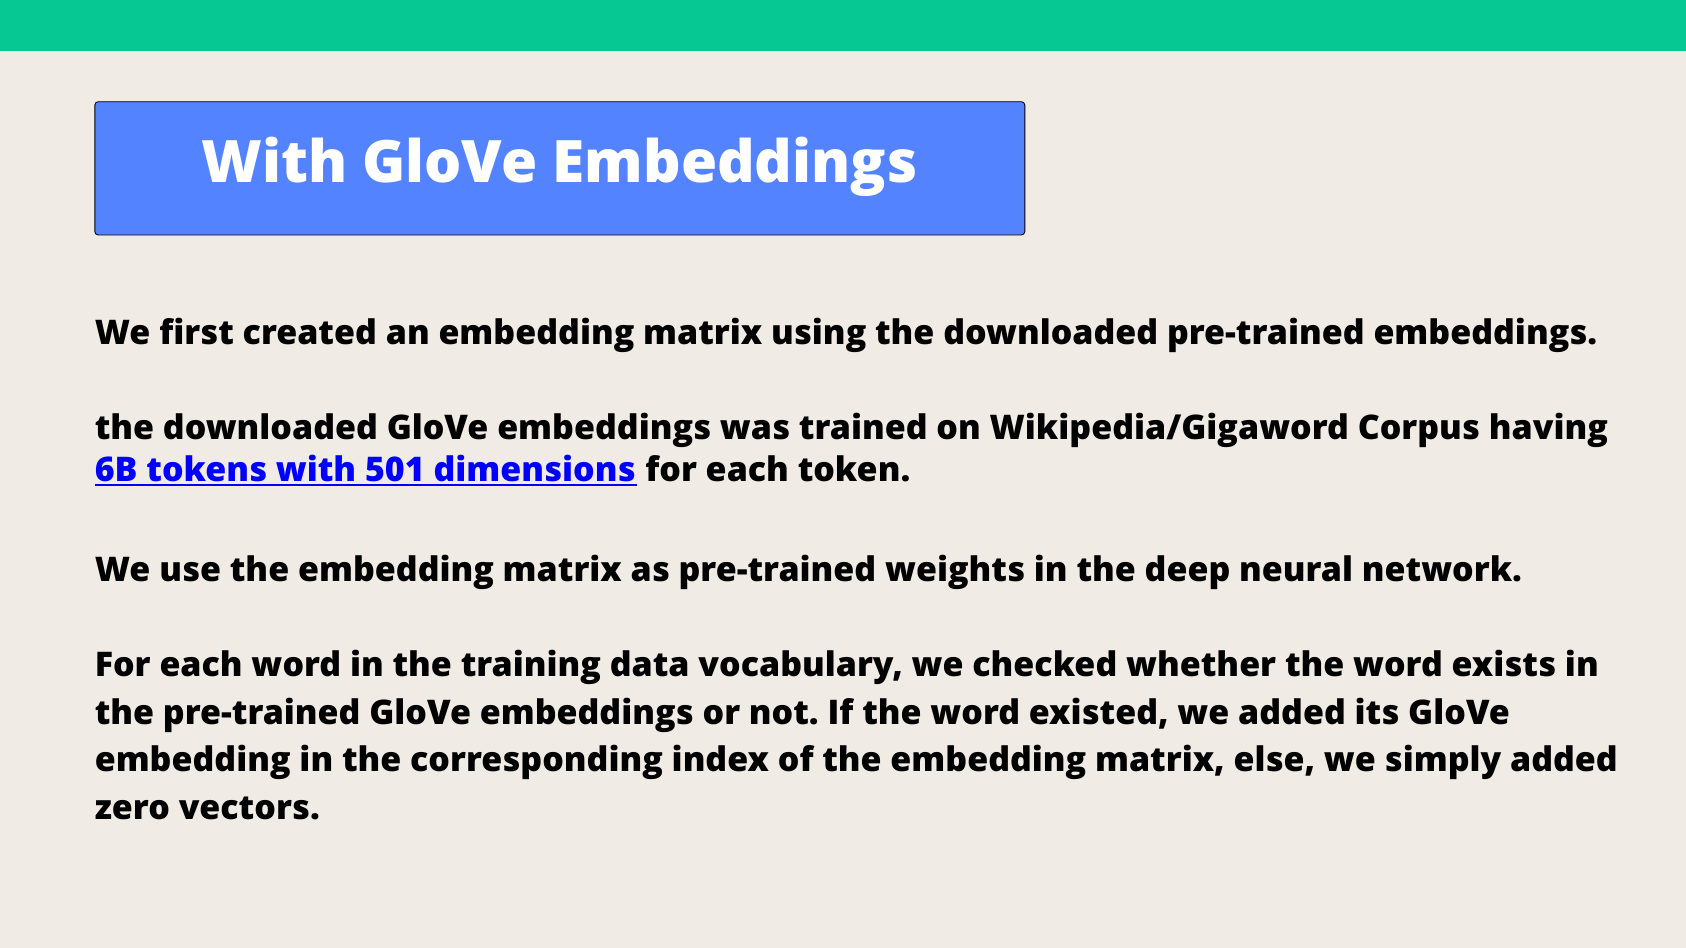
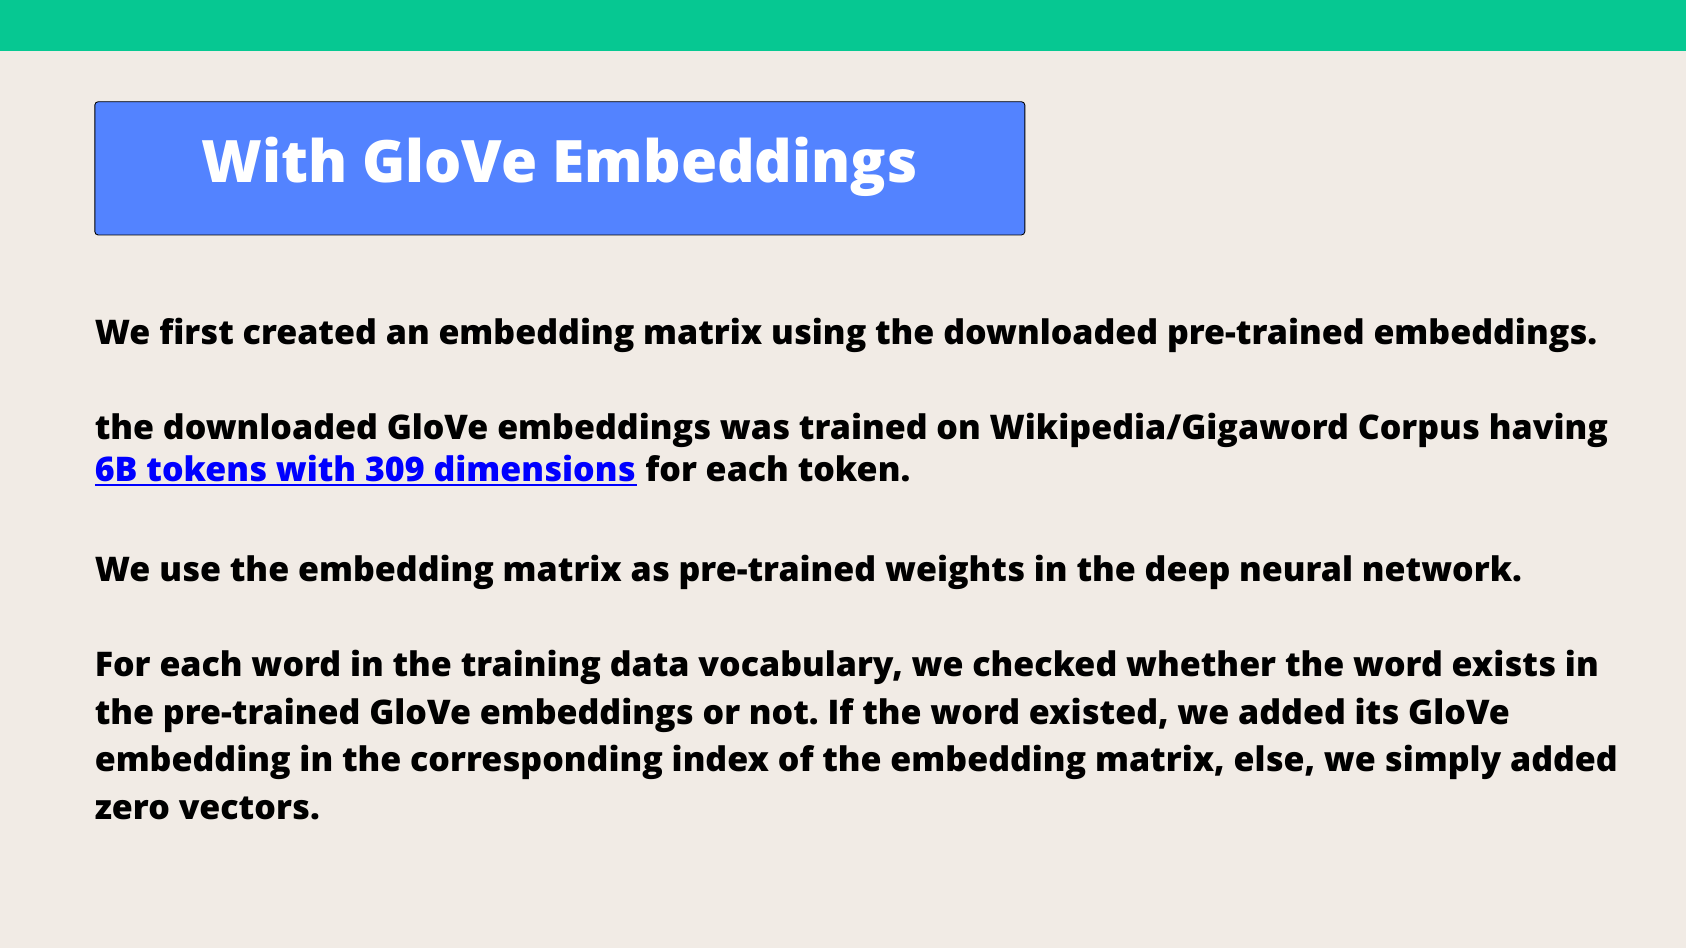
501: 501 -> 309 (395, 470)
